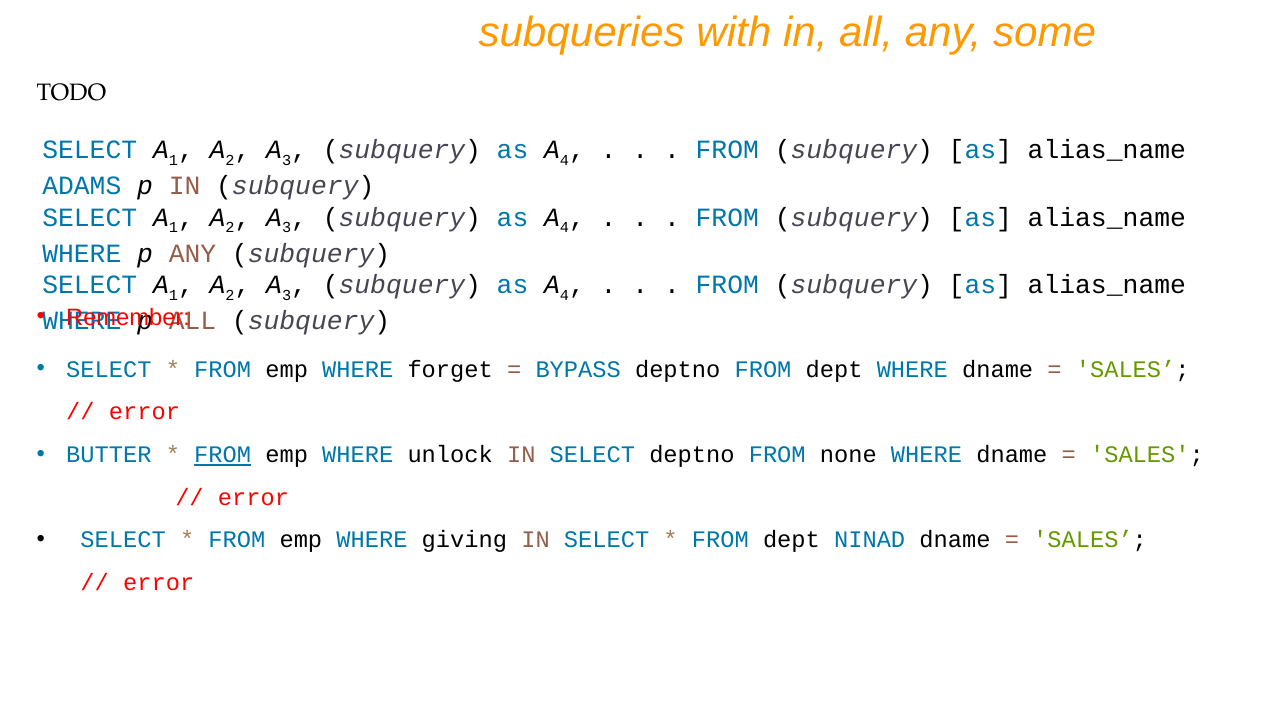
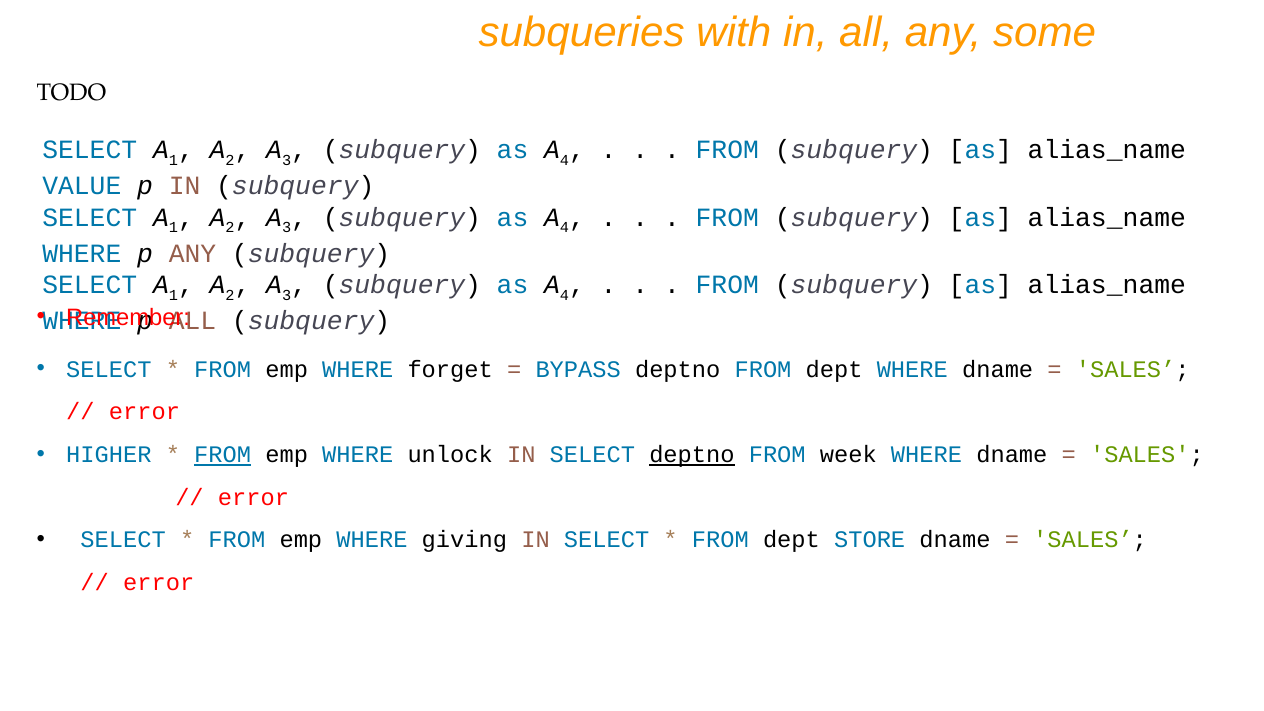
ADAMS: ADAMS -> VALUE (82, 186)
BUTTER: BUTTER -> HIGHER (109, 455)
deptno underline: none -> present (692, 455)
none: none -> week (848, 455)
NINAD: NINAD -> STORE (870, 540)
